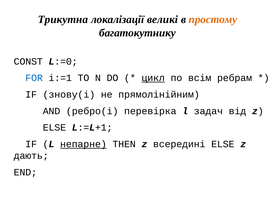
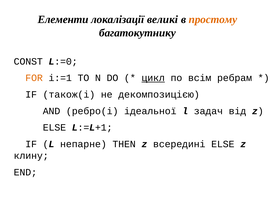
Трикутна: Трикутна -> Елементи (63, 20)
FOR colour: blue -> orange (34, 78)
знову(i: знову(i -> також(i (69, 95)
прямолінійним: прямолінійним -> декомпозицією (159, 95)
перевірка: перевірка -> ідеальної (150, 111)
непарне underline: present -> none (83, 144)
дають: дають -> клину (31, 156)
